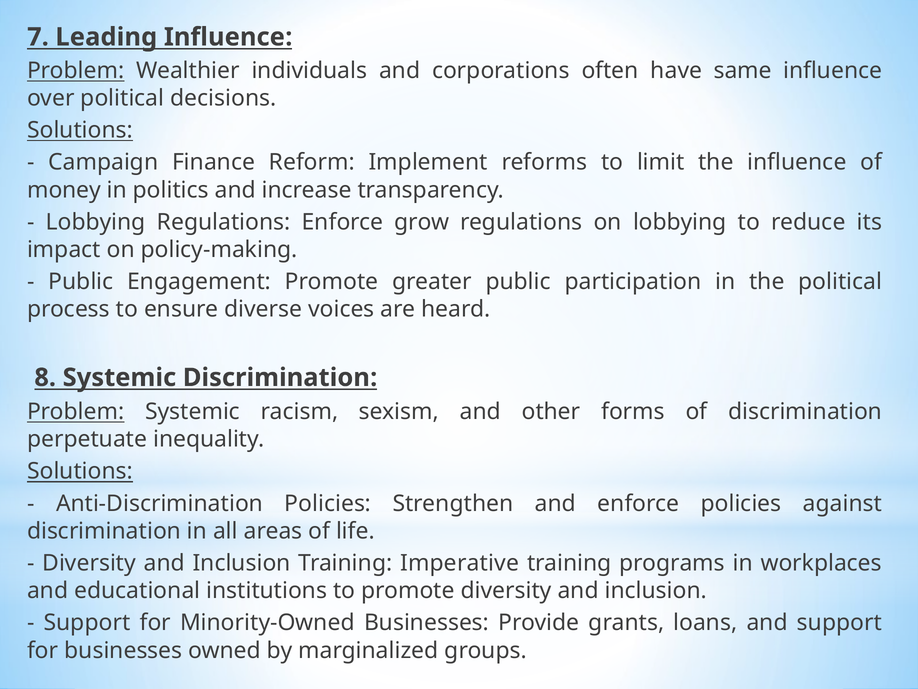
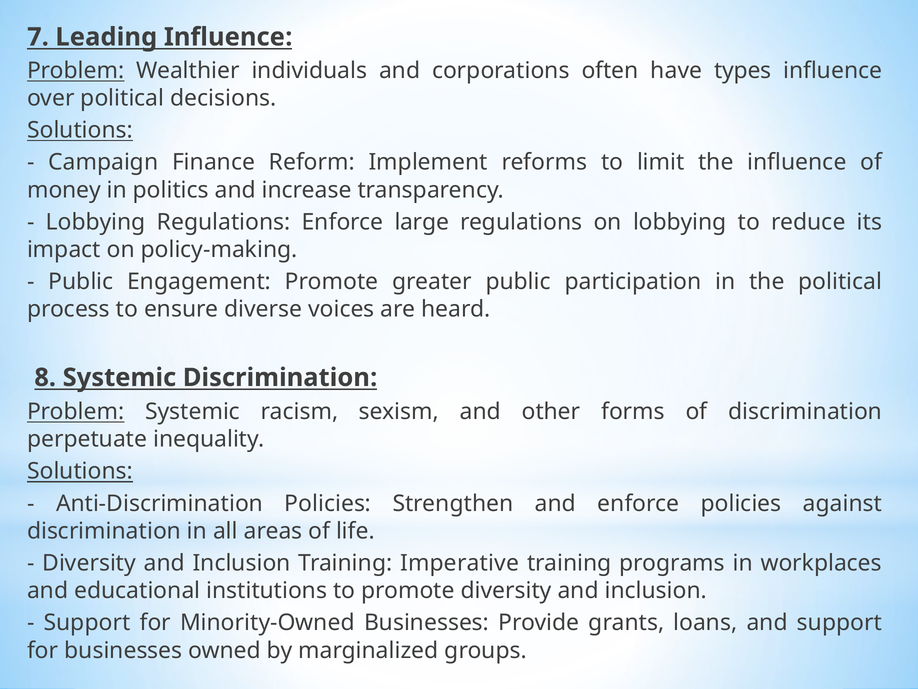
same: same -> types (743, 70)
grow: grow -> large (422, 222)
